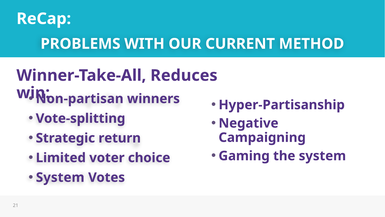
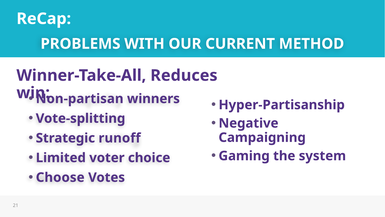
return: return -> runoff (120, 138)
System: System -> Choose (60, 177)
